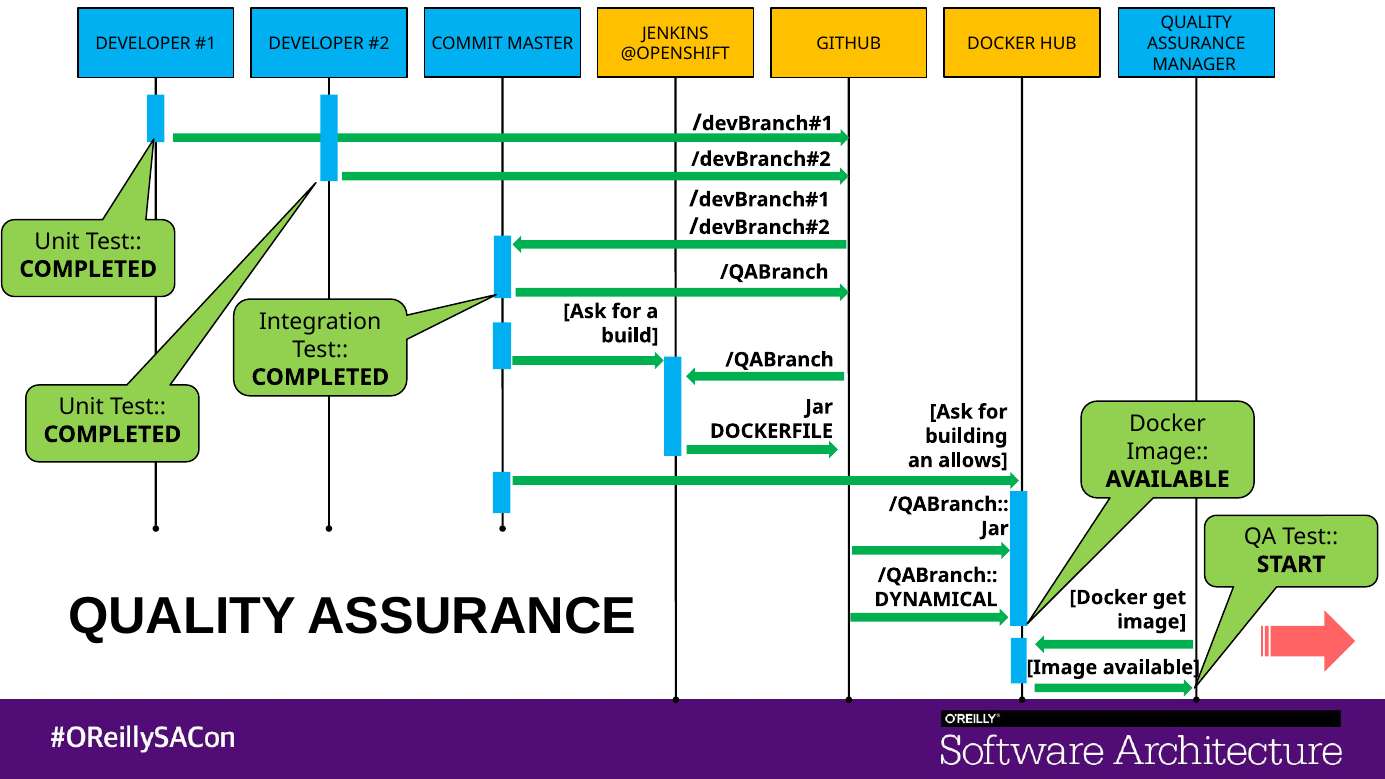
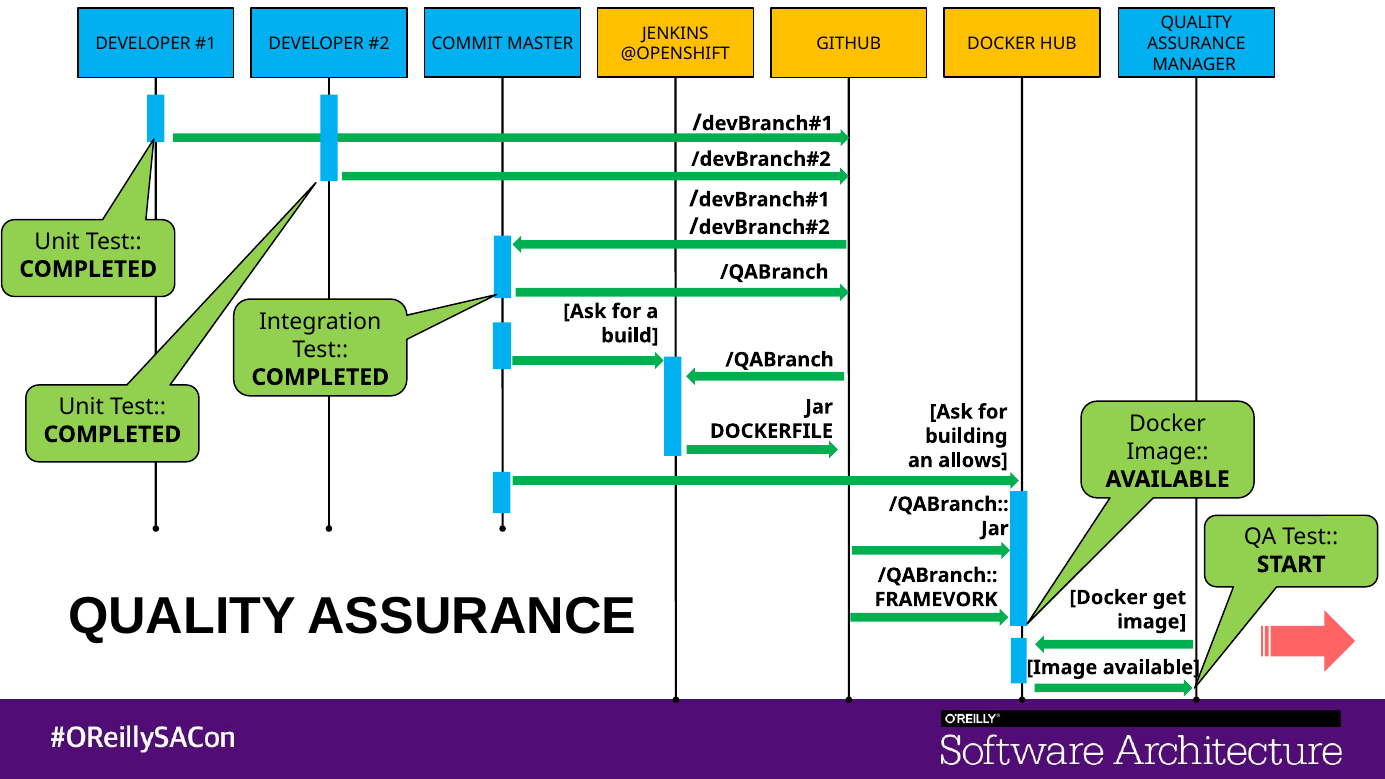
DYNAMICAL: DYNAMICAL -> FRAMEVORK (936, 600)
